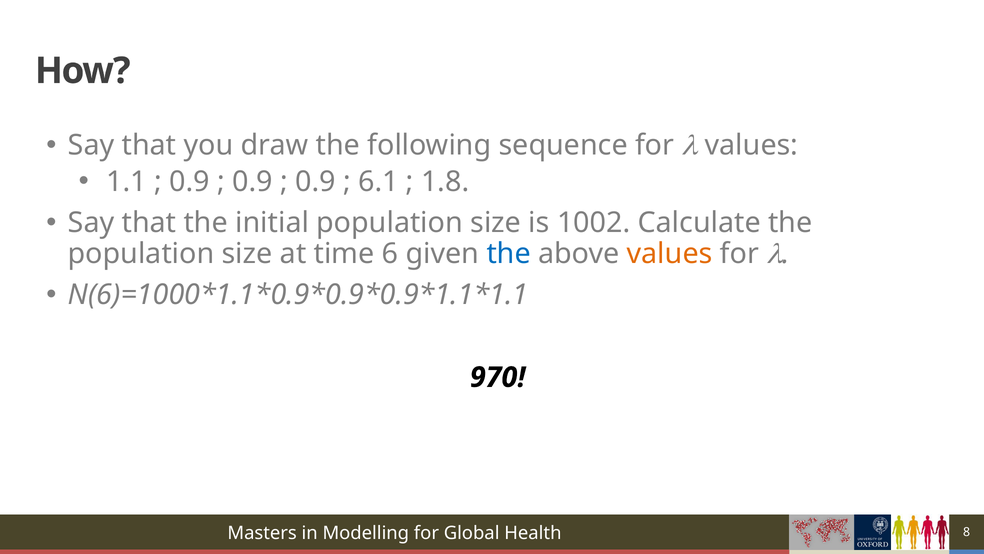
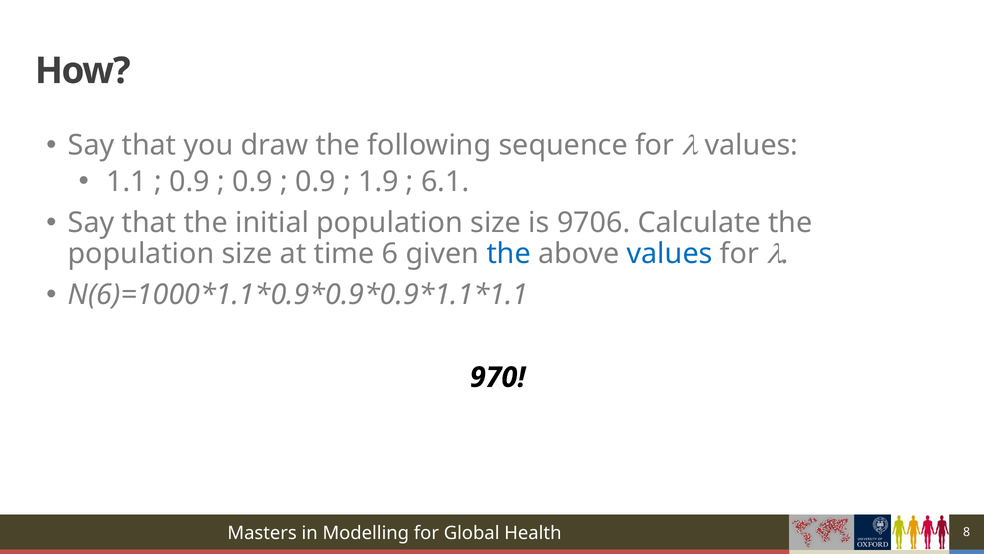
6.1: 6.1 -> 1.9 (378, 181)
1.8: 1.8 -> 6.1 (445, 181)
1002: 1002 -> 9706 (594, 223)
values colour: orange -> blue (670, 254)
